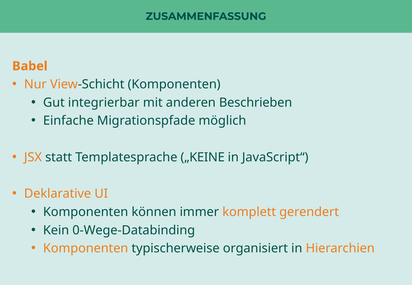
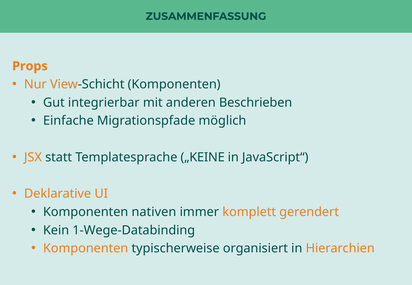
Babel: Babel -> Props (30, 66)
können: können -> nativen (154, 212)
0-Wege-Databinding: 0-Wege-Databinding -> 1-Wege-Databinding (134, 230)
